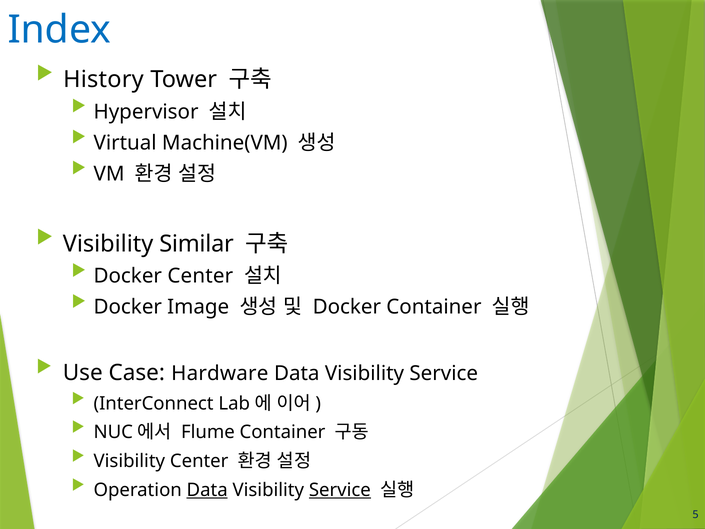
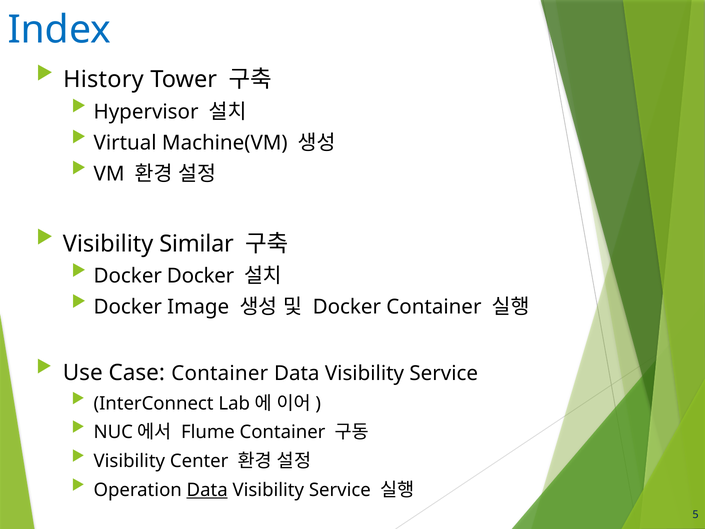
Docker Center: Center -> Docker (201, 276)
Case Hardware: Hardware -> Container (220, 373)
Service underline: present -> none (340, 490)
